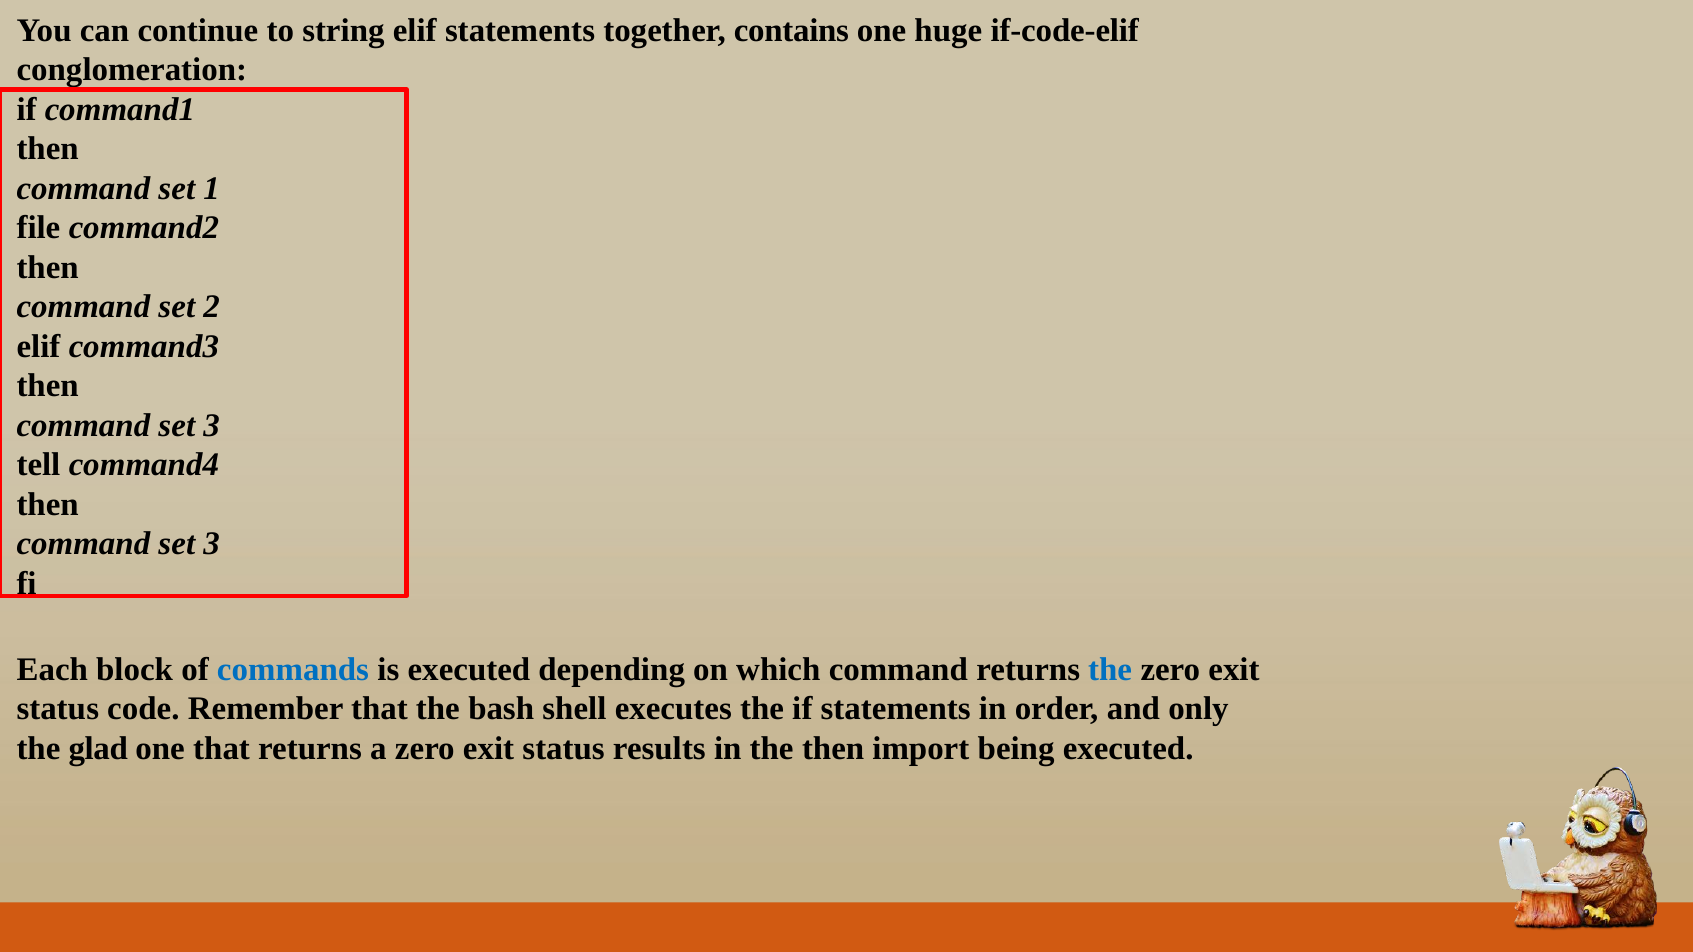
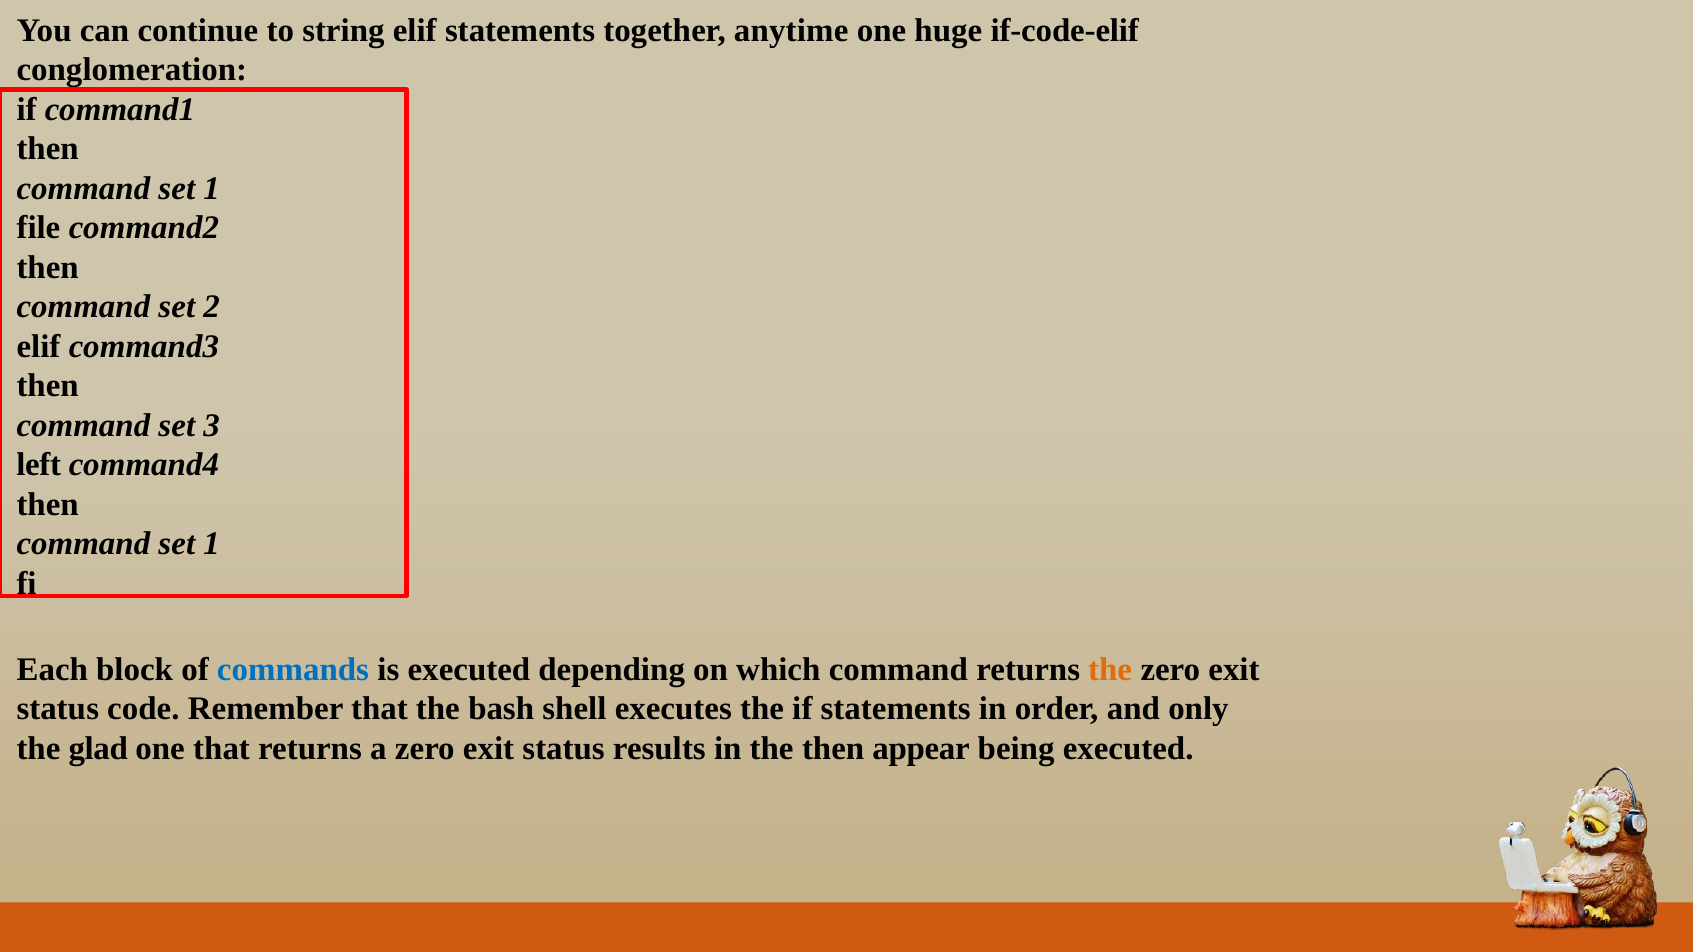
contains: contains -> anytime (791, 30)
tell: tell -> left (39, 465)
3: 3 -> 1 (211, 544)
the colour: blue -> orange (1110, 669)
import: import -> appear (921, 748)
